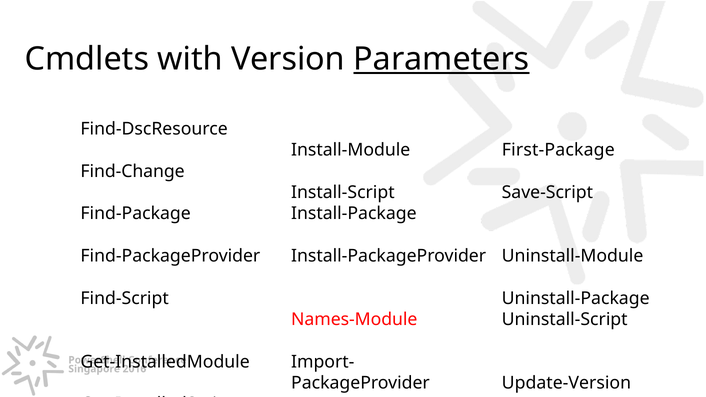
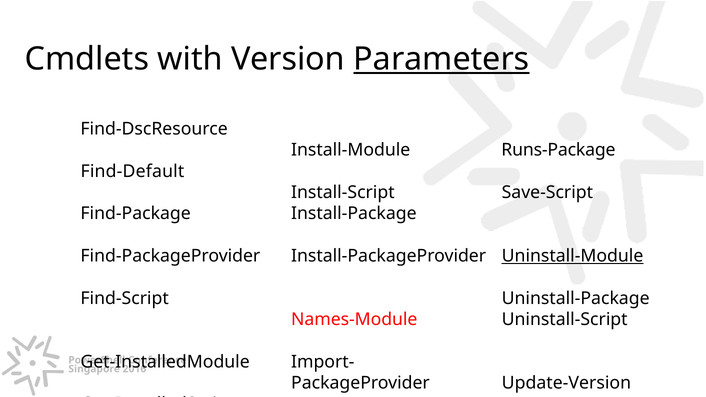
First-Package: First-Package -> Runs-Package (558, 150)
Find-Change: Find-Change -> Find-Default (132, 171)
Uninstall-Module underline: none -> present (573, 256)
